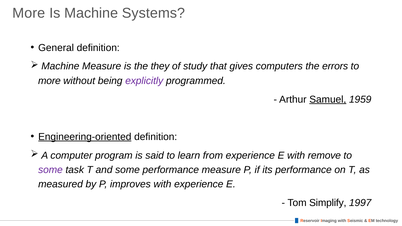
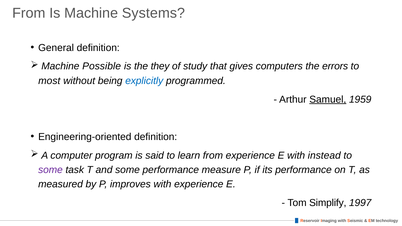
More: More -> From (29, 13)
Machine Measure: Measure -> Possible (102, 66)
more: more -> most (49, 81)
explicitly colour: purple -> blue (144, 81)
Engineering-oriented underline: present -> none (85, 137)
remove: remove -> instead (324, 155)
